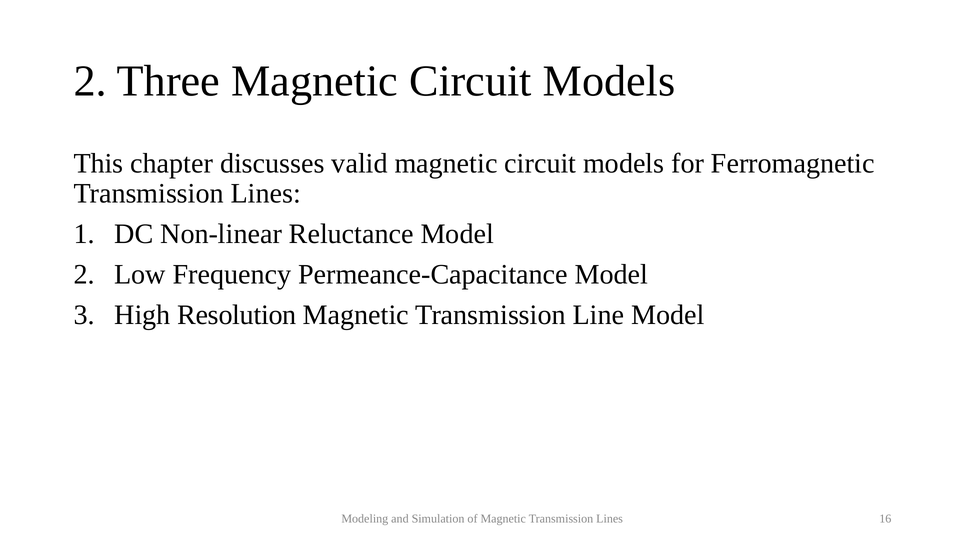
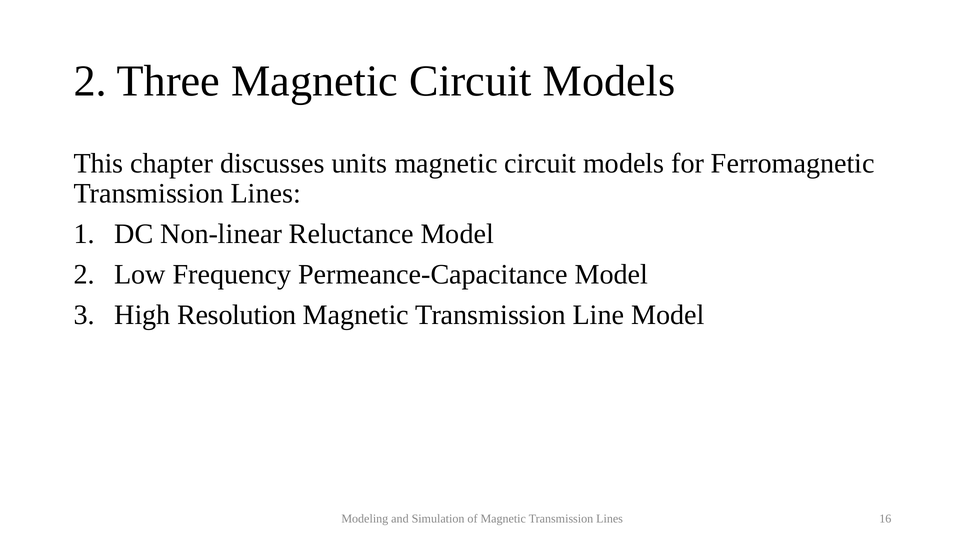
valid: valid -> units (359, 163)
